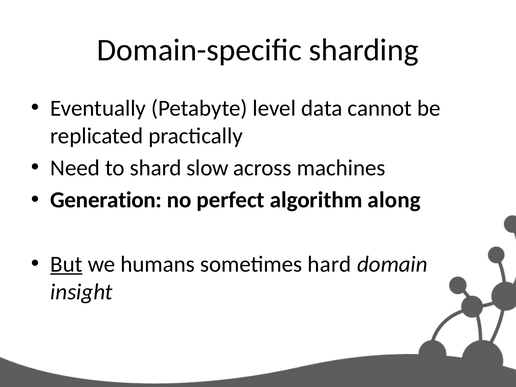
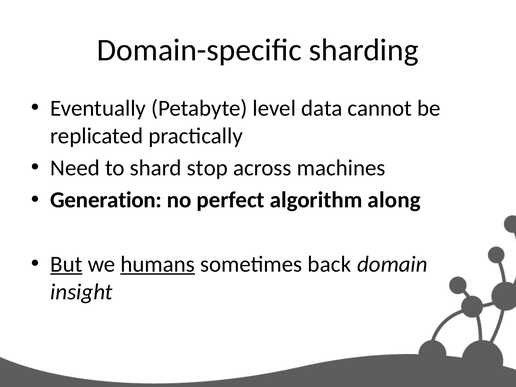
slow: slow -> stop (207, 168)
humans underline: none -> present (158, 264)
hard: hard -> back (329, 264)
